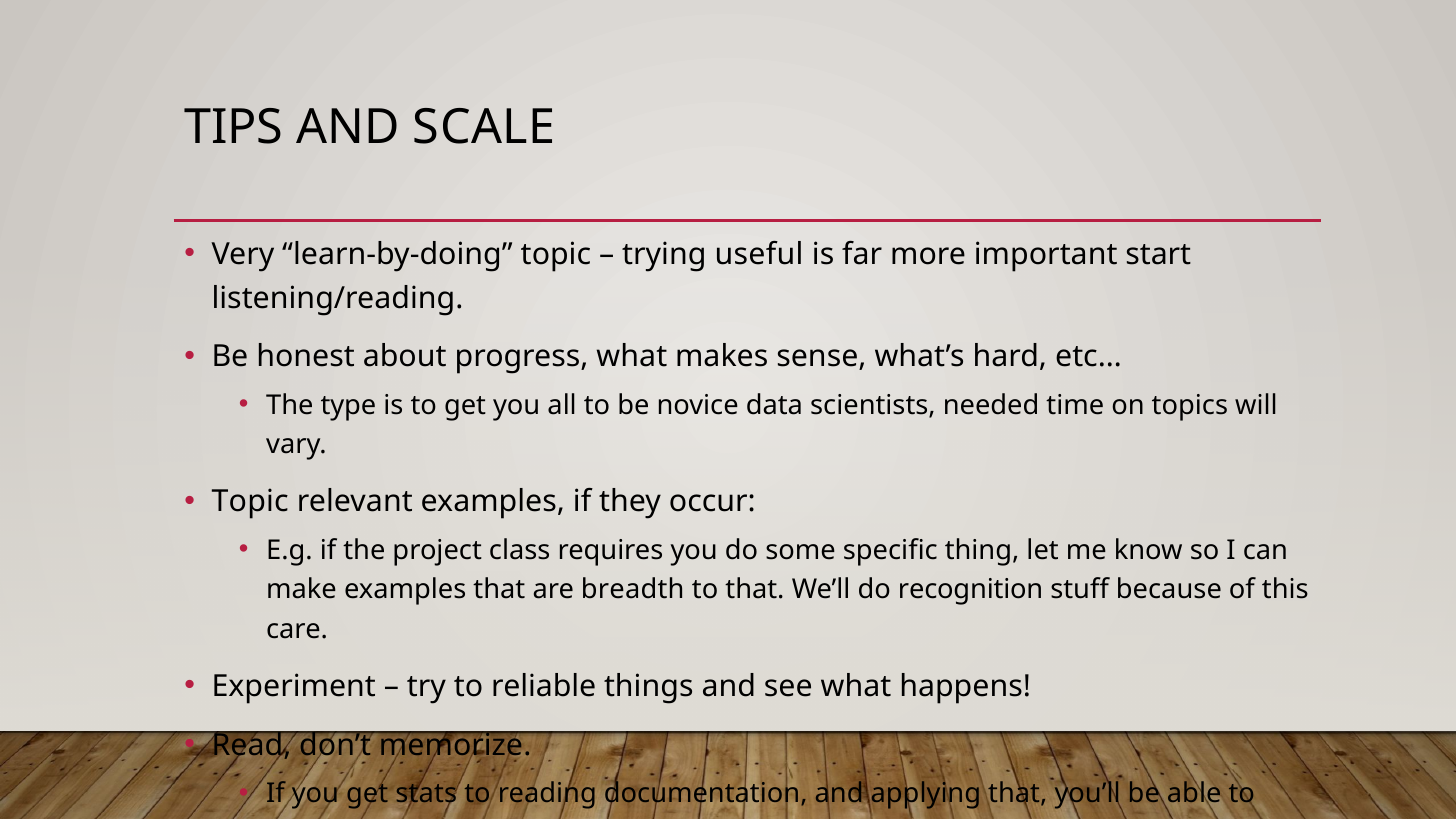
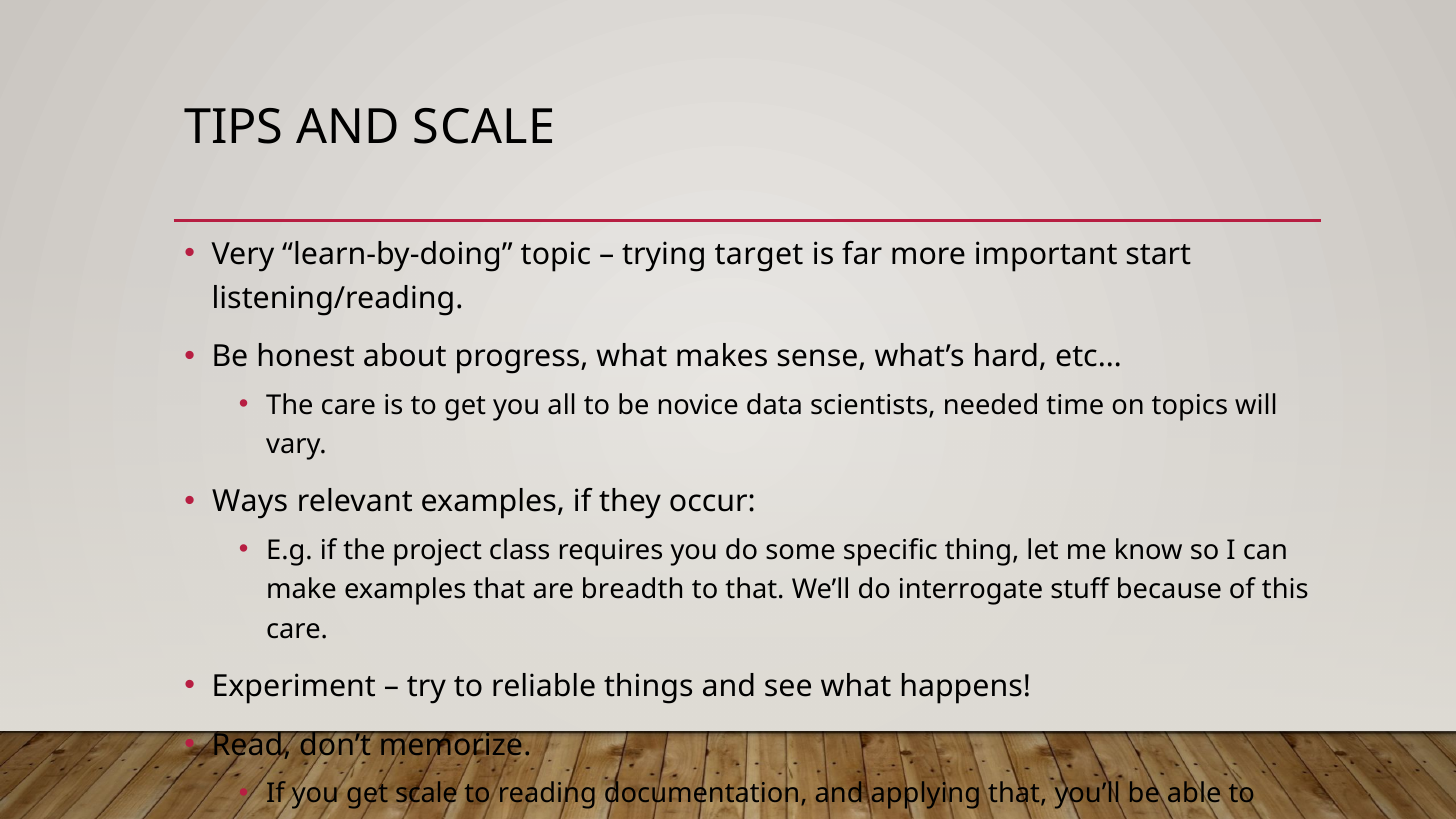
useful: useful -> target (759, 254)
The type: type -> care (348, 405)
Topic: Topic -> Ways (250, 502)
recognition: recognition -> interrogate (971, 590)
get stats: stats -> scale (426, 794)
